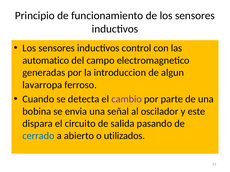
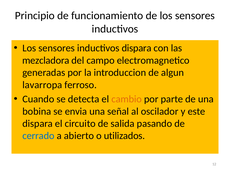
inductivos control: control -> dispara (137, 48)
automatico: automatico -> mezcladora (46, 61)
cambio colour: purple -> orange (127, 99)
